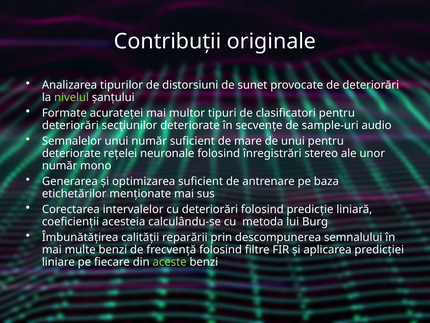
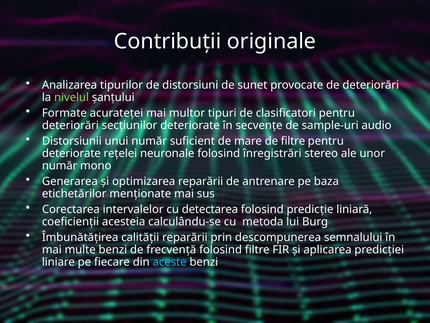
Semnalelor: Semnalelor -> Distorsiunii (72, 141)
de unui: unui -> filtre (293, 141)
optimizarea suficient: suficient -> reparării (201, 181)
cu deteriorări: deteriorări -> detectarea (210, 209)
aceste colour: light green -> light blue (170, 262)
